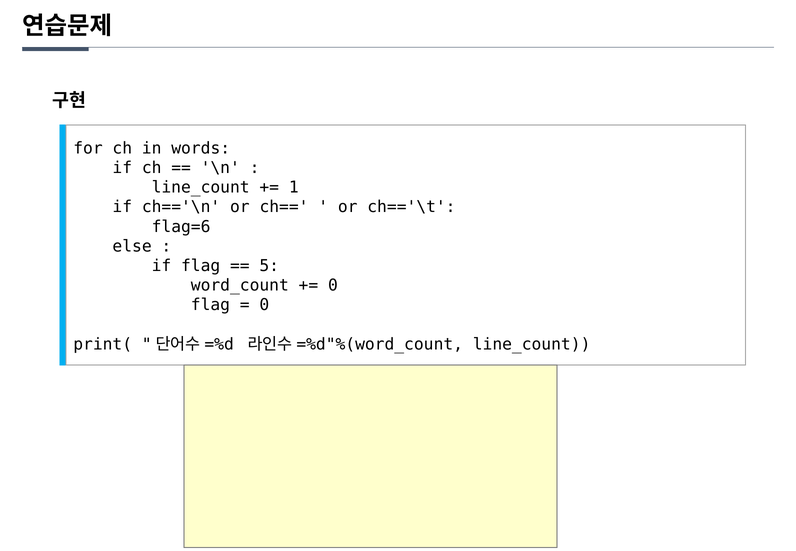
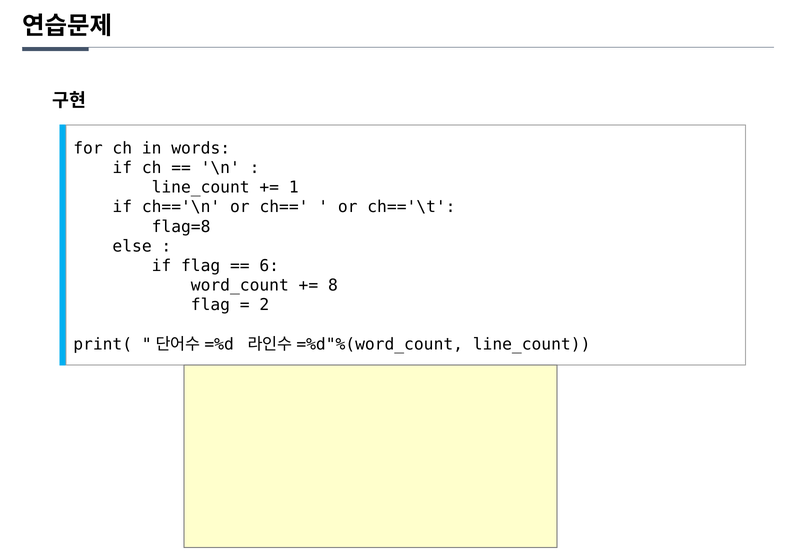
flag=6: flag=6 -> flag=8 (181, 227)
5: 5 -> 6 (269, 266)
0: 0 -> 8 (333, 285)
0: 0 -> 2 (264, 305)
